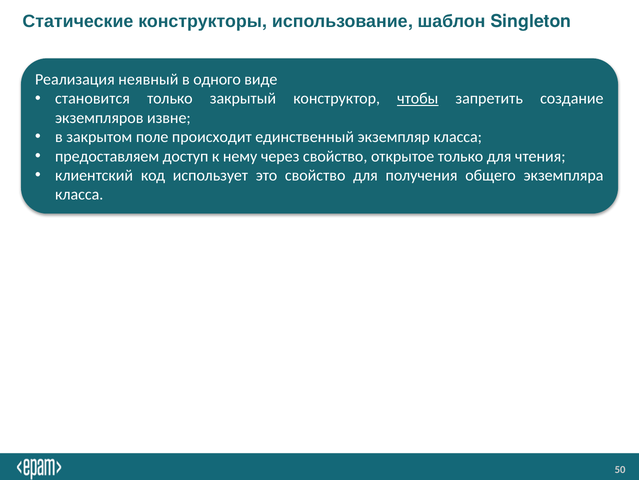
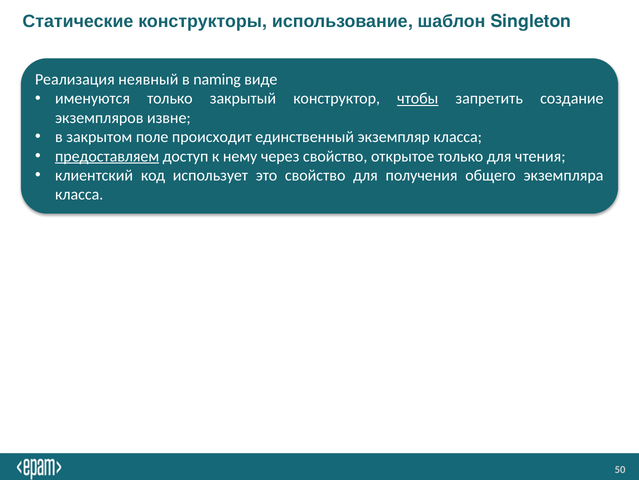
одного: одного -> naming (217, 79)
становится: становится -> именуются (93, 99)
предоставляем underline: none -> present (107, 156)
